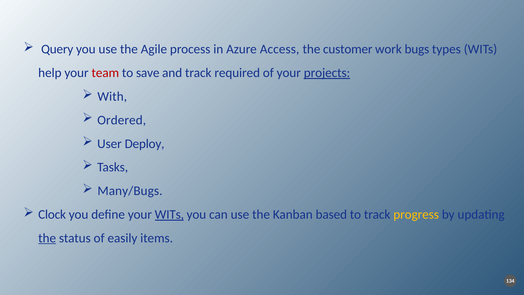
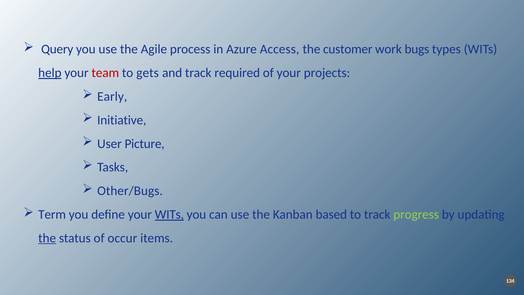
help underline: none -> present (50, 73)
save: save -> gets (148, 73)
projects underline: present -> none (327, 73)
With: With -> Early (112, 96)
Ordered: Ordered -> Initiative (122, 120)
Deploy: Deploy -> Picture (145, 144)
Many/Bugs: Many/Bugs -> Other/Bugs (130, 191)
Clock: Clock -> Term (52, 214)
progress colour: yellow -> light green (416, 214)
easily: easily -> occur (122, 238)
